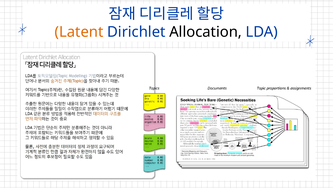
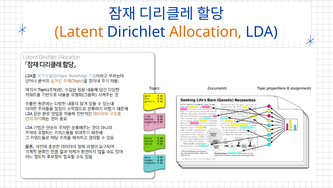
Allocation colour: black -> orange (206, 32)
